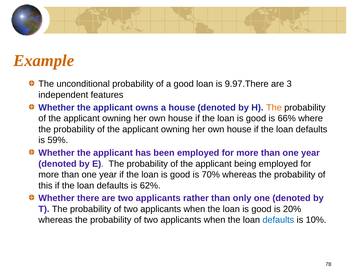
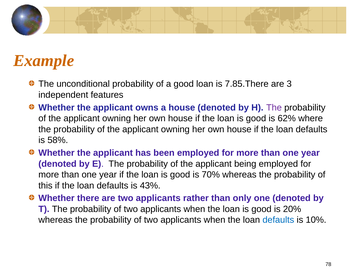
9.97.There: 9.97.There -> 7.85.There (247, 84)
The colour: orange -> purple (274, 107)
66%: 66% -> 62% (287, 118)
59%: 59% -> 58% (58, 140)
62%: 62% -> 43% (150, 185)
